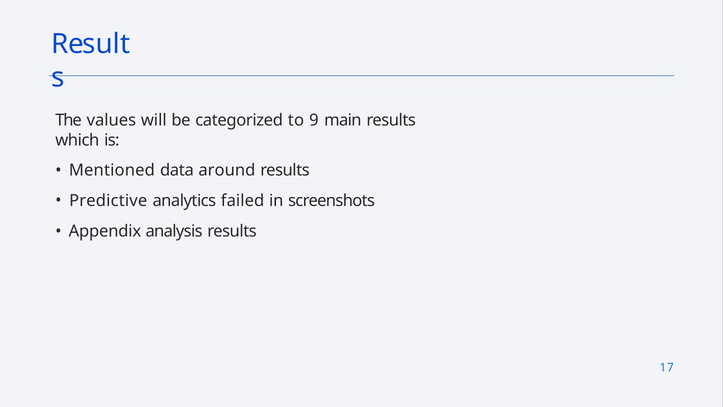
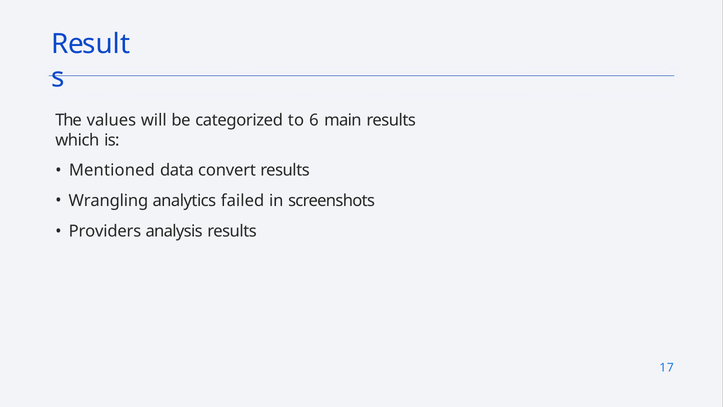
9: 9 -> 6 (314, 120)
around: around -> convert (227, 170)
Predictive: Predictive -> Wrangling (108, 200)
Appendix: Appendix -> Providers (105, 231)
